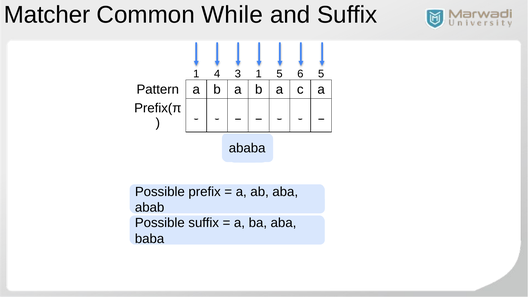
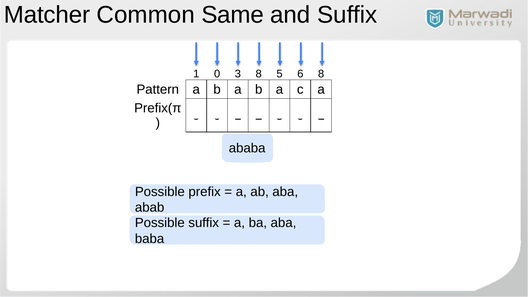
While: While -> Same (233, 15)
1 4: 4 -> 0 (217, 74)
3 1: 1 -> 8 (259, 74)
6 5: 5 -> 8 (321, 74)
